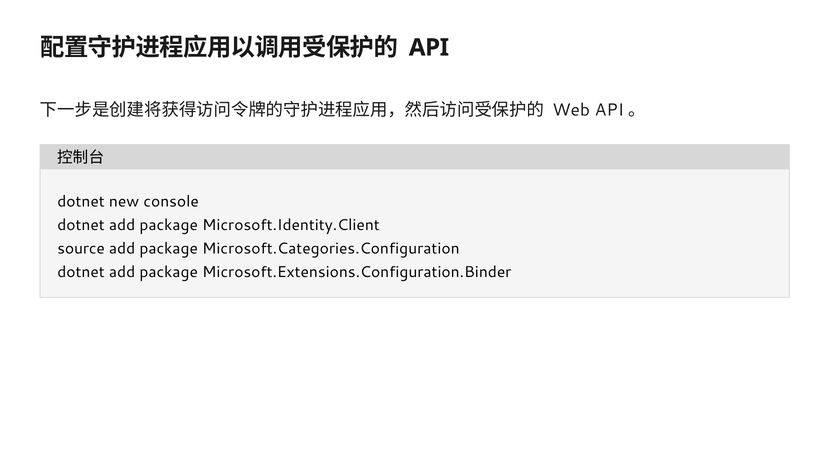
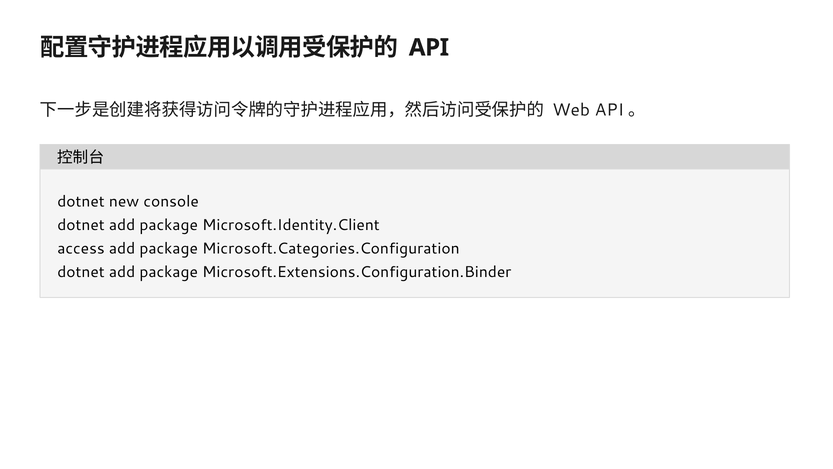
source: source -> access (81, 248)
